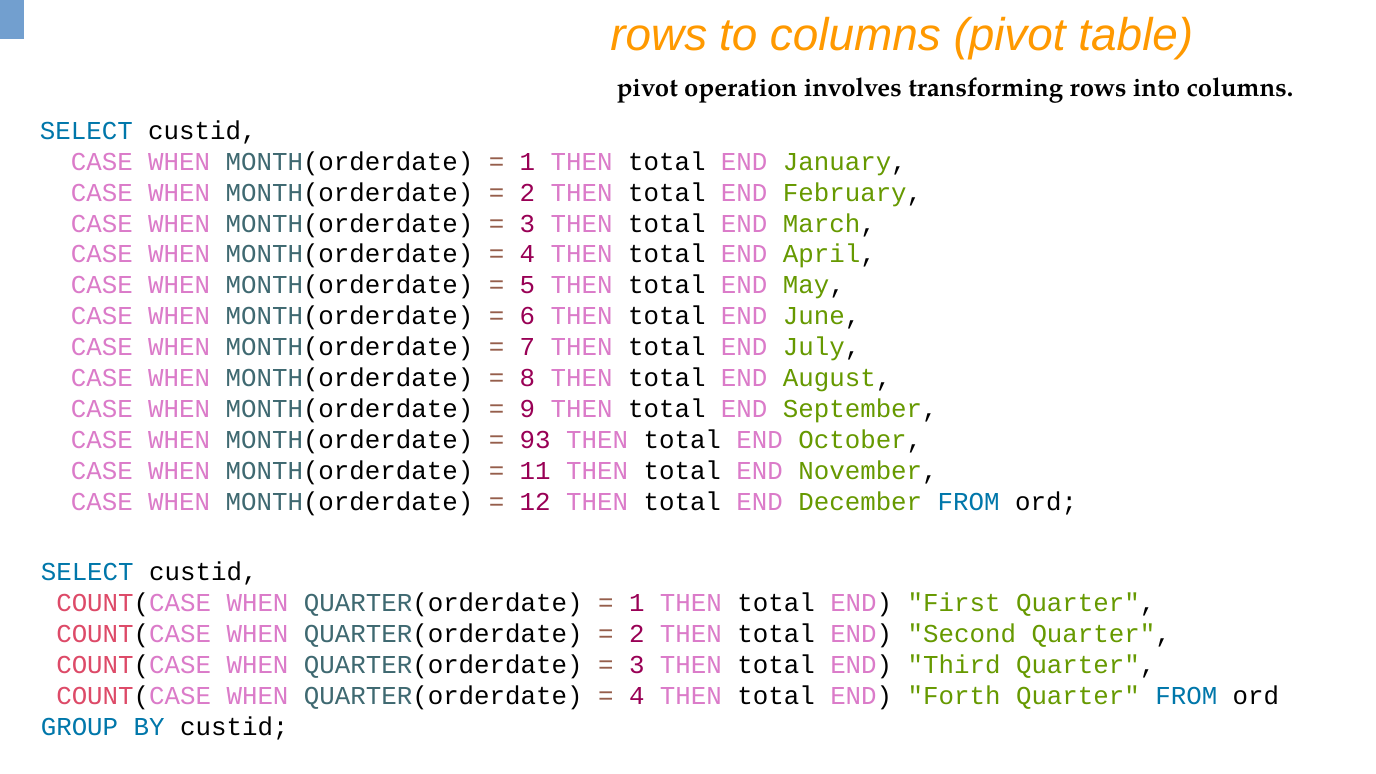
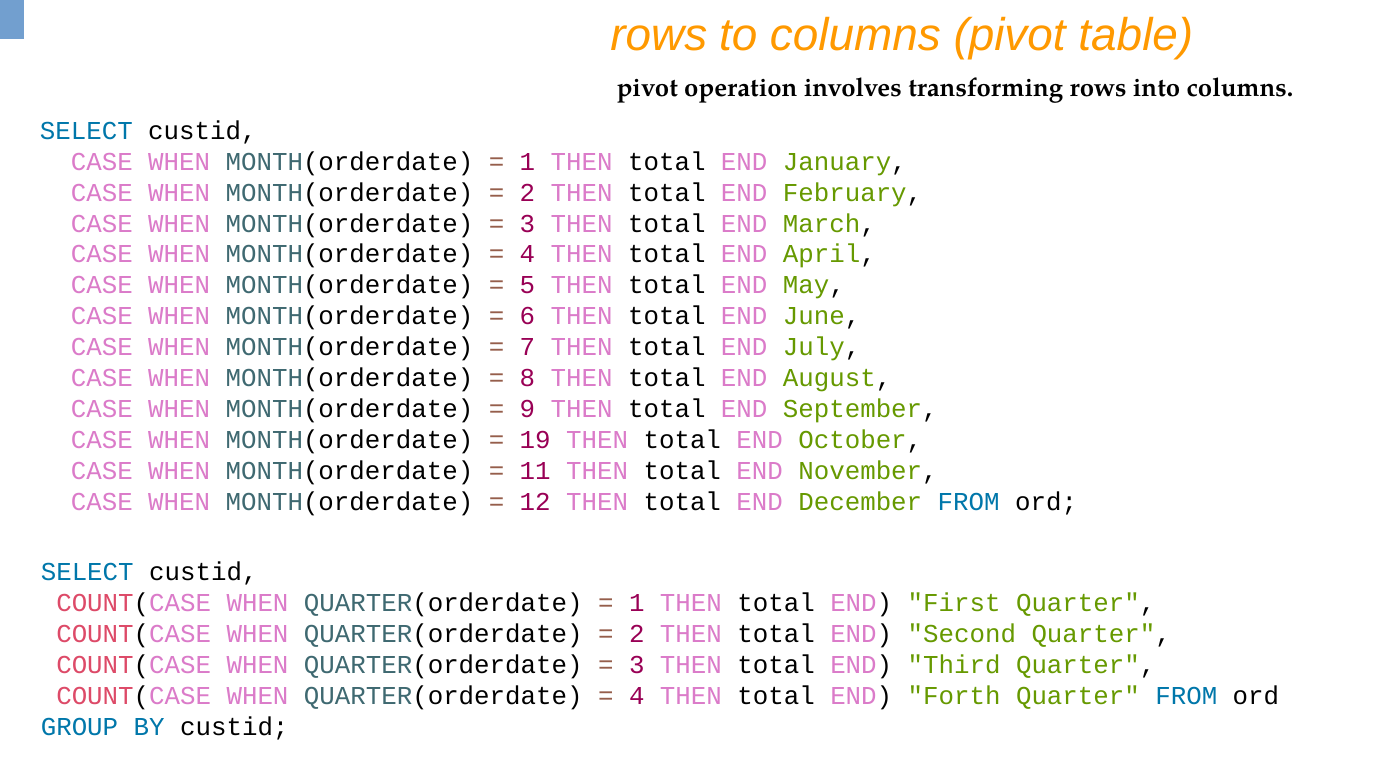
93: 93 -> 19 (535, 440)
